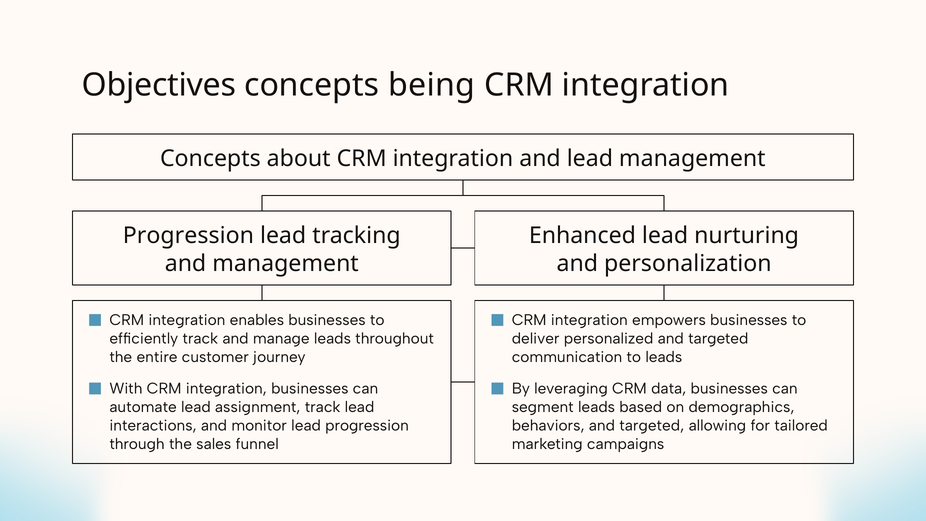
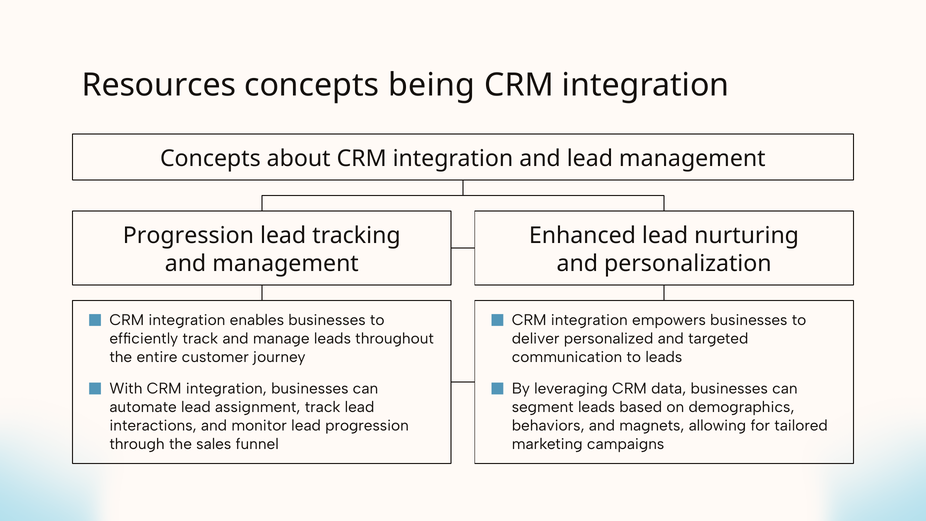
Objectives: Objectives -> Resources (159, 85)
behaviors and targeted: targeted -> magnets (652, 426)
